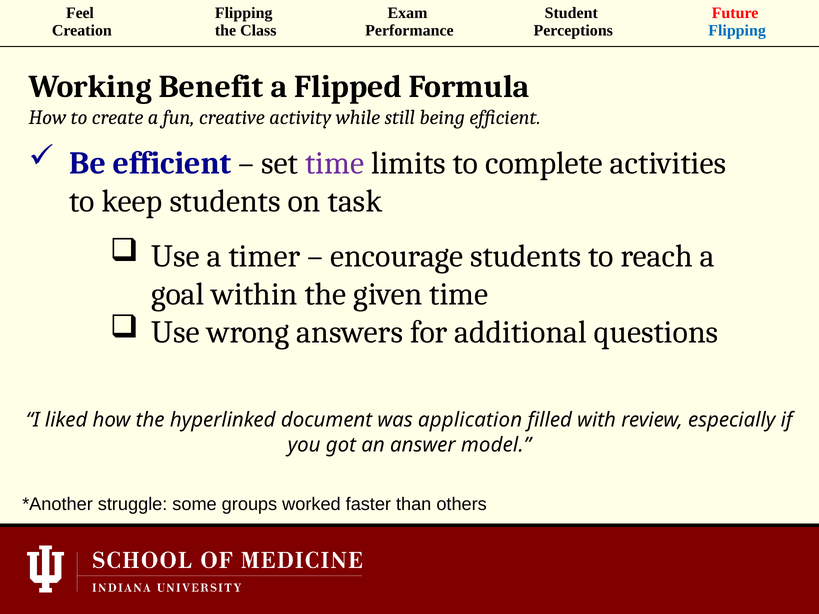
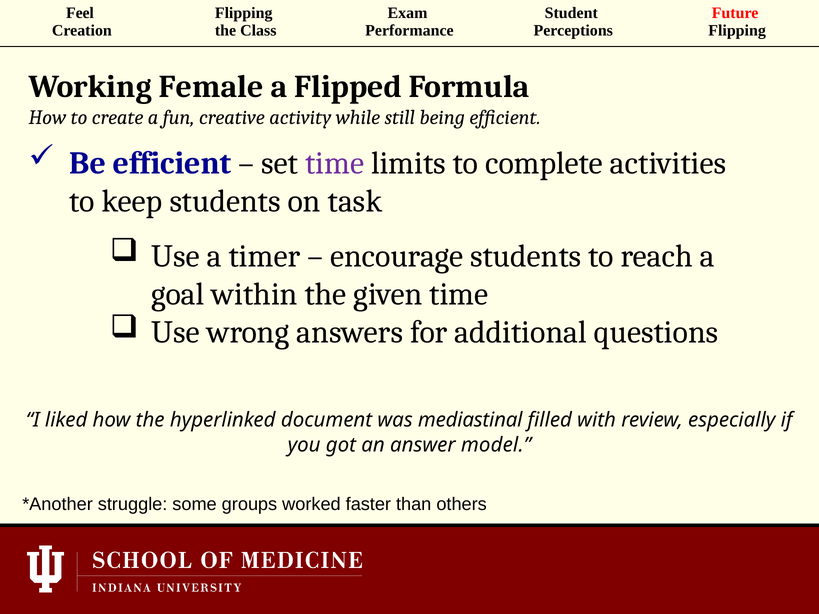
Flipping colour: blue -> black (737, 31)
Benefit: Benefit -> Female (211, 87)
application: application -> mediastinal (470, 420)
